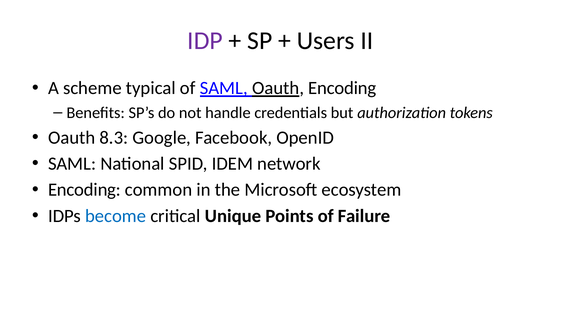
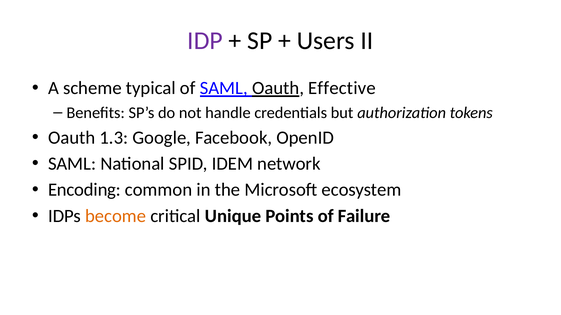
Oauth Encoding: Encoding -> Effective (342, 88)
8.3: 8.3 -> 1.3 (114, 138)
become colour: blue -> orange (116, 216)
